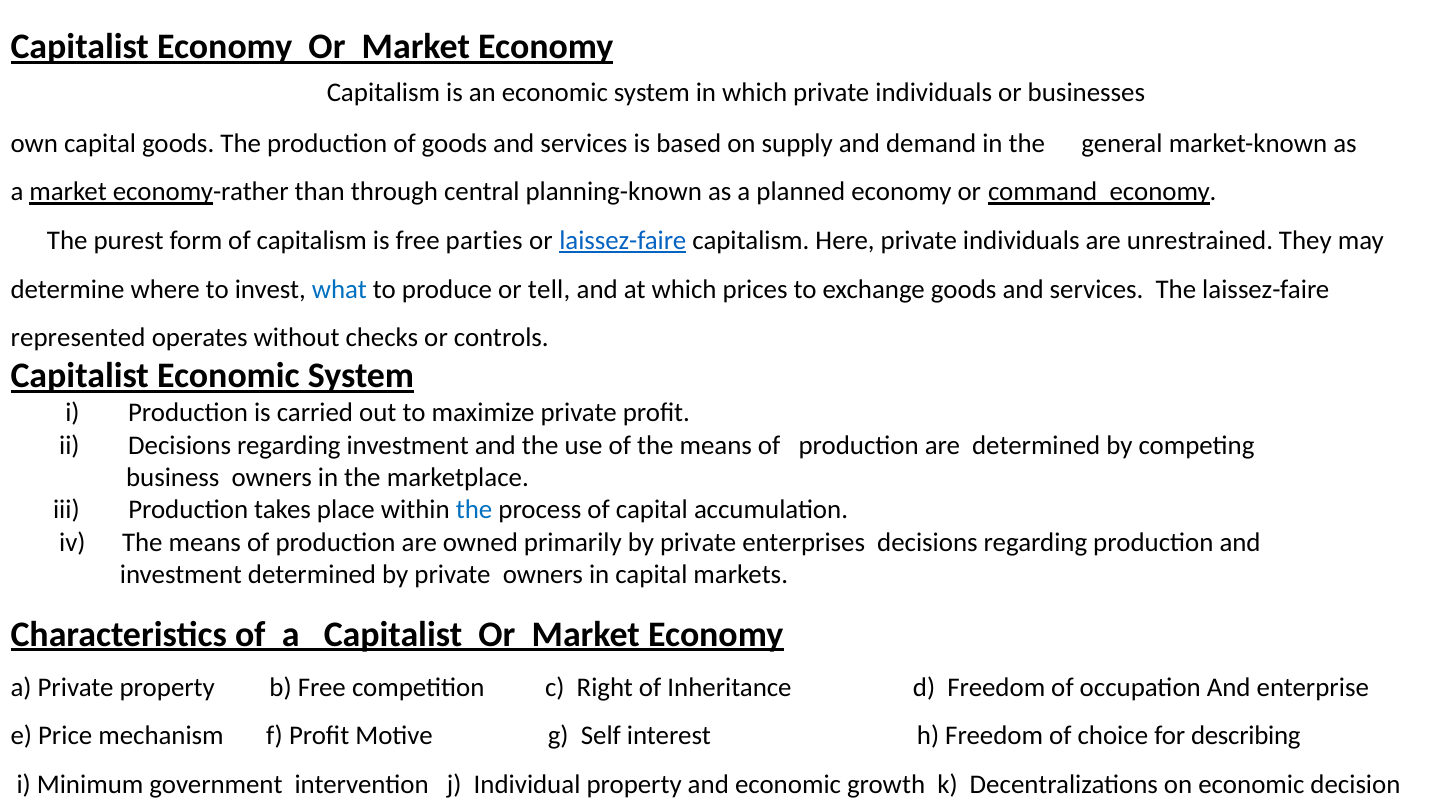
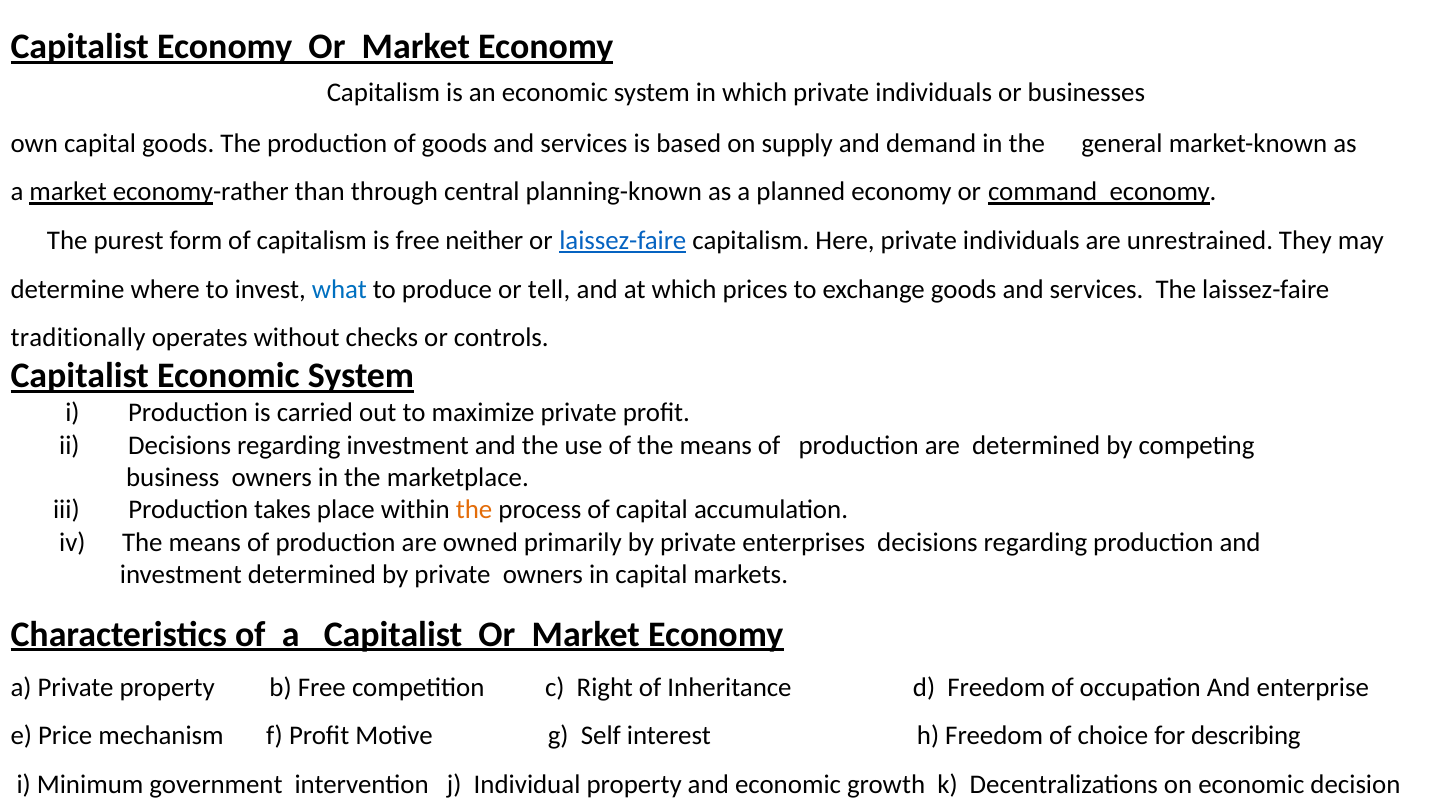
parties: parties -> neither (484, 240)
represented: represented -> traditionally (78, 338)
the colour: blue -> orange (474, 510)
